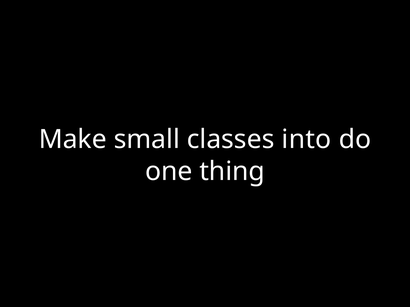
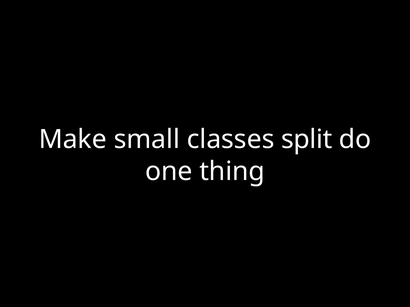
into: into -> split (307, 140)
